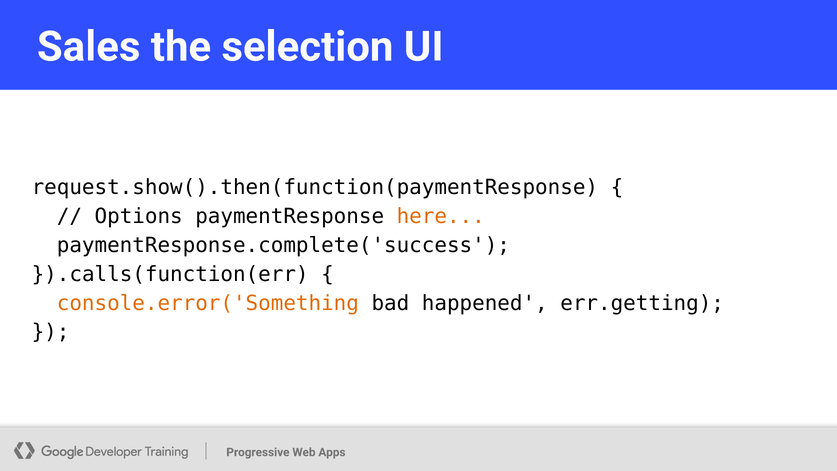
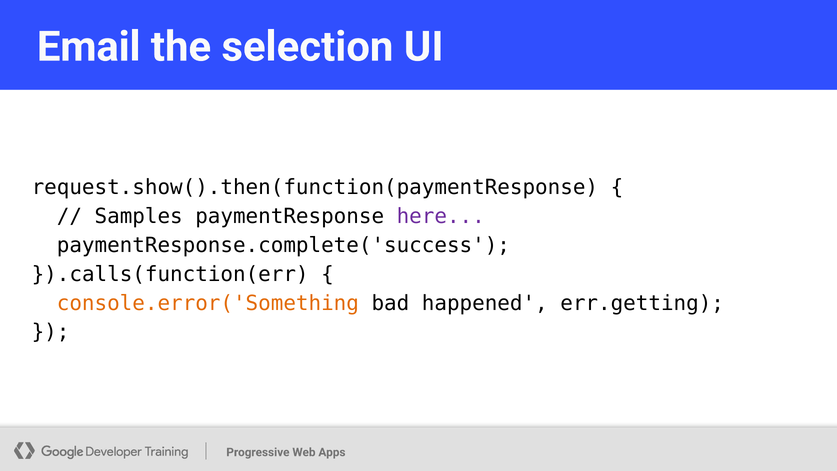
Sales: Sales -> Email (89, 47)
Options: Options -> Samples (139, 216)
here colour: orange -> purple (441, 216)
